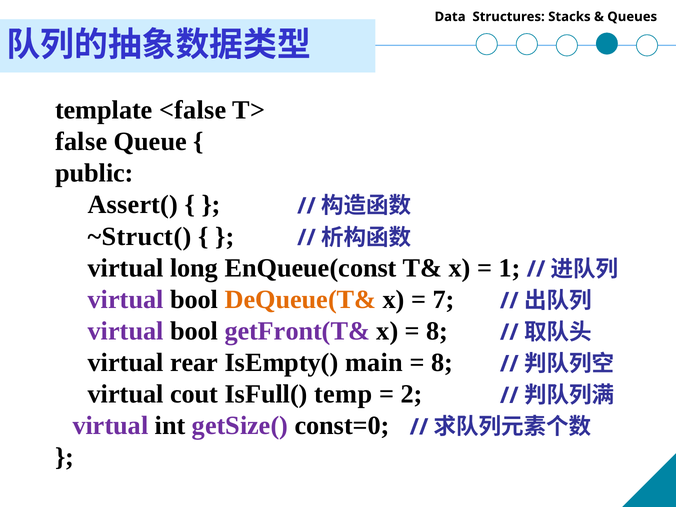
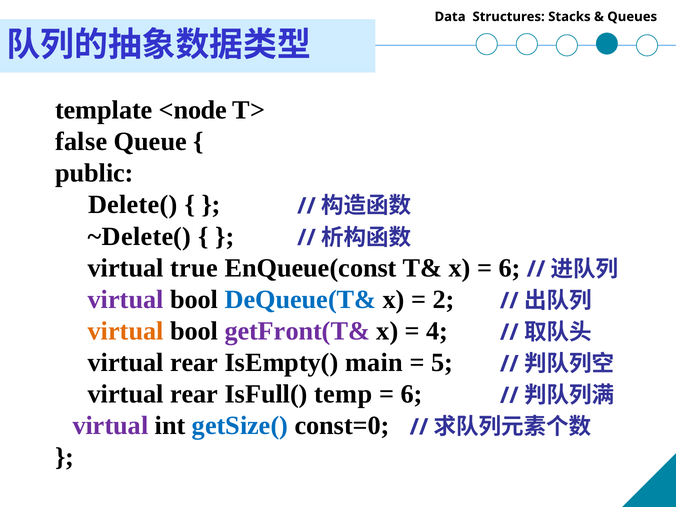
<false: <false -> <node (193, 110)
Assert(: Assert( -> Delete( (133, 205)
~Struct(: ~Struct( -> ~Delete( (140, 236)
long: long -> true (194, 268)
1: 1 -> 6 (509, 268)
DeQueue(T& colour: orange -> blue (300, 299)
7: 7 -> 2 (444, 299)
virtual colour: purple -> orange (126, 331)
8: 8 -> 4 (437, 331)
8: 8 -> 5 (442, 363)
cout: cout -> rear (194, 394)
2: 2 -> 6 (412, 394)
getSize( colour: purple -> blue (240, 426)
